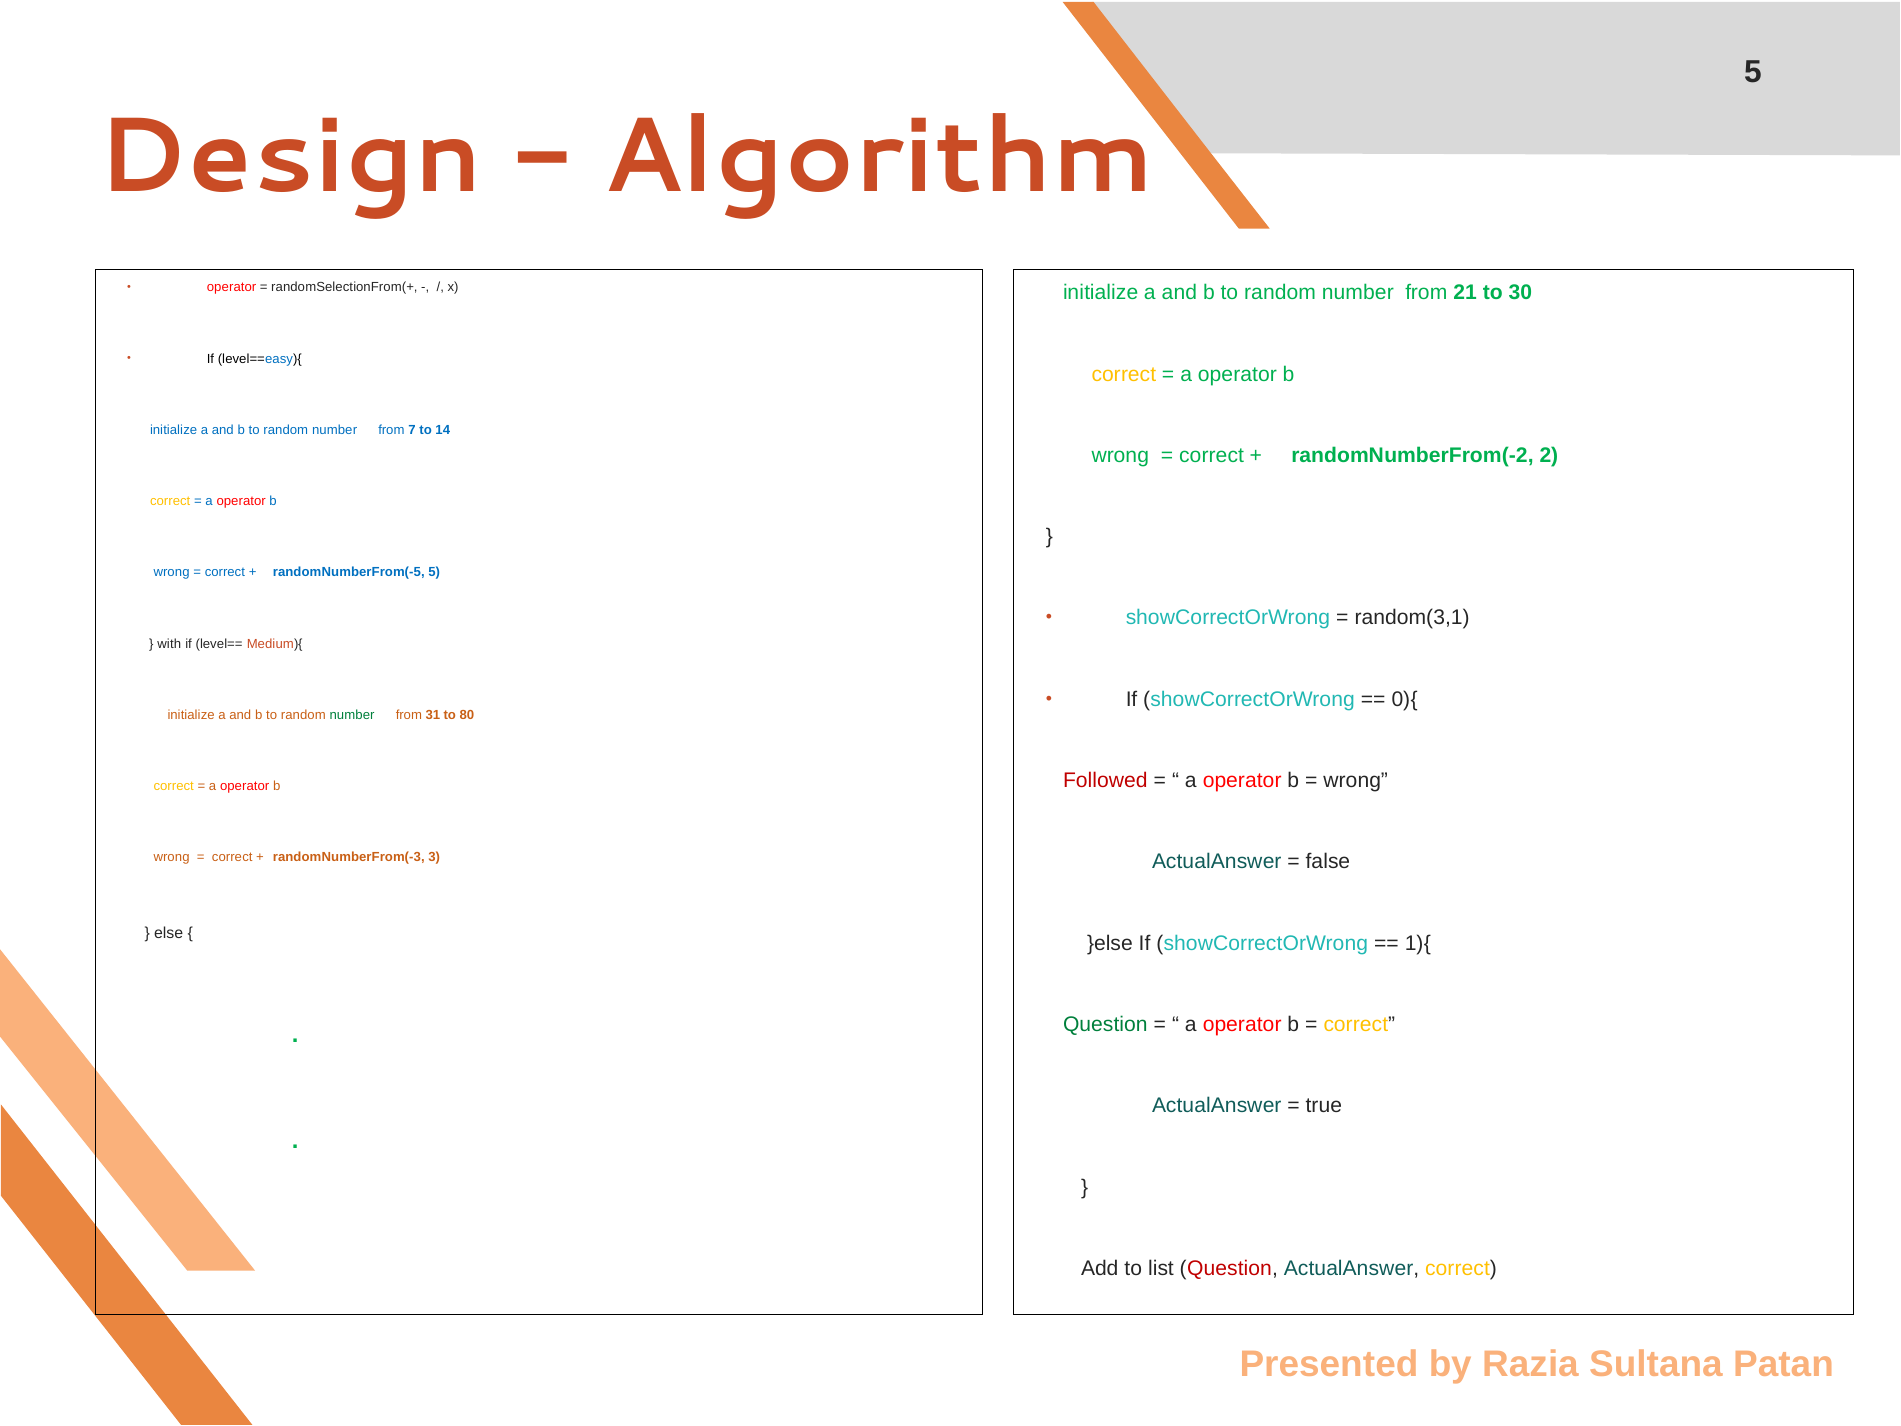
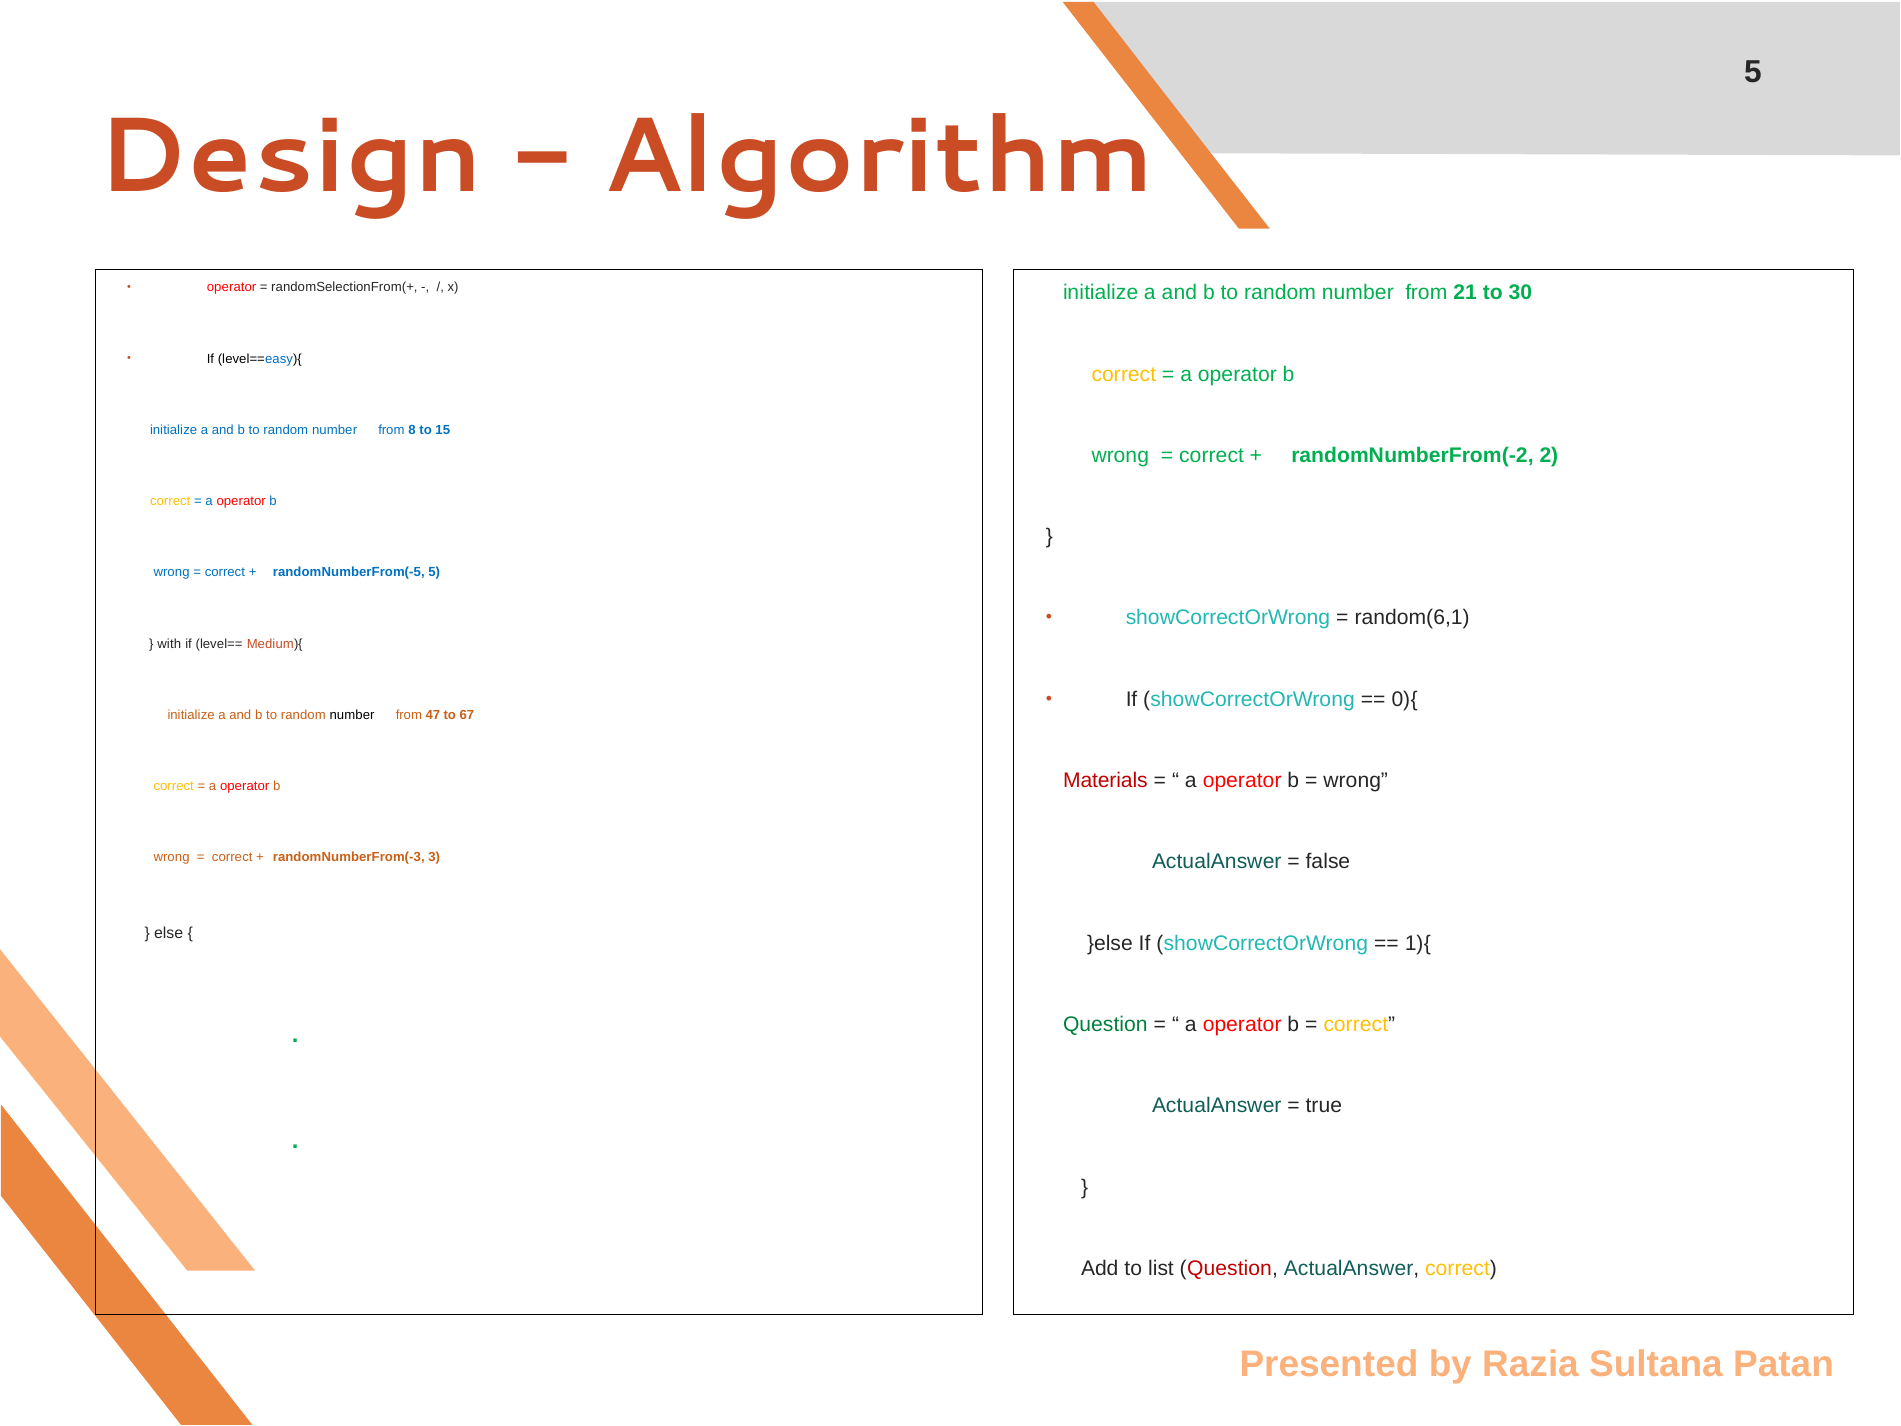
7: 7 -> 8 (412, 430)
14: 14 -> 15 (443, 430)
random(3,1: random(3,1 -> random(6,1 (1412, 618)
number colour: green -> black (352, 715)
31: 31 -> 47 (433, 715)
80: 80 -> 67 (467, 715)
Followed: Followed -> Materials (1105, 780)
